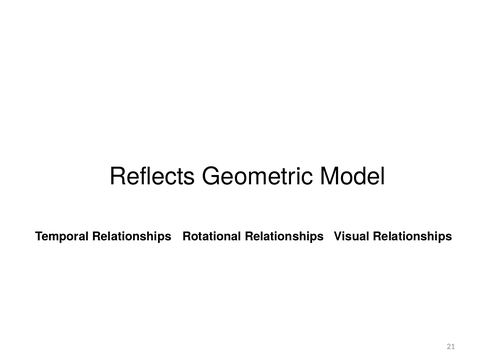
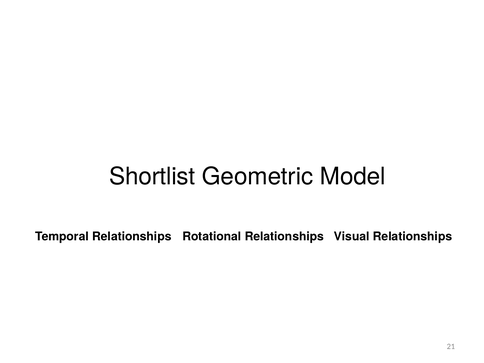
Reflects: Reflects -> Shortlist (152, 177)
